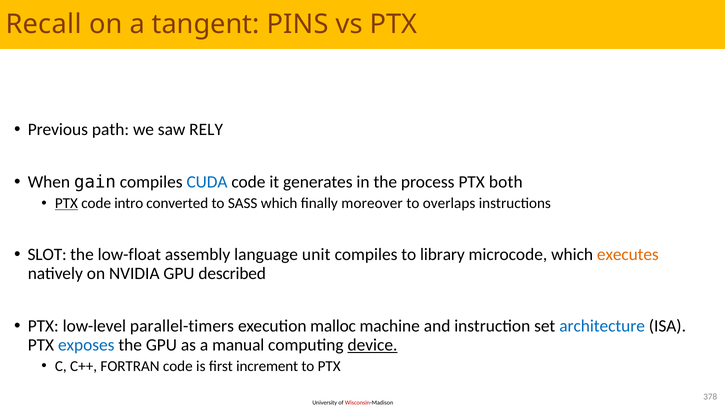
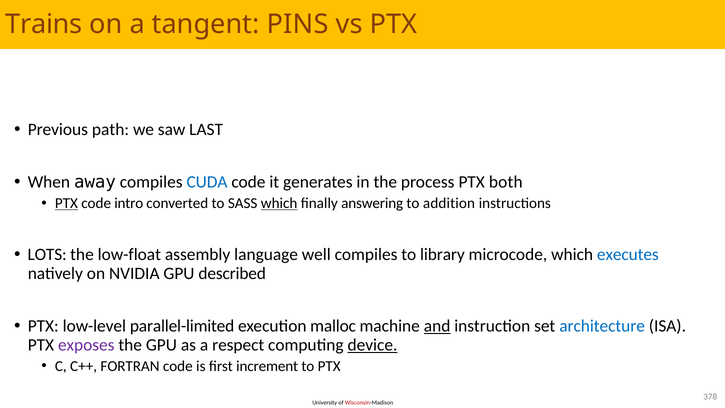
Recall: Recall -> Trains (44, 24)
RELY: RELY -> LAST (206, 129)
gain: gain -> away (95, 182)
which underline: none -> present (279, 203)
moreover: moreover -> answering (372, 203)
overlaps: overlaps -> addition (449, 203)
SLOT: SLOT -> LOTS (47, 255)
unit: unit -> well (316, 255)
executes colour: orange -> blue (628, 255)
parallel-timers: parallel-timers -> parallel-limited (182, 326)
and underline: none -> present (437, 326)
exposes colour: blue -> purple (86, 345)
manual: manual -> respect (238, 345)
